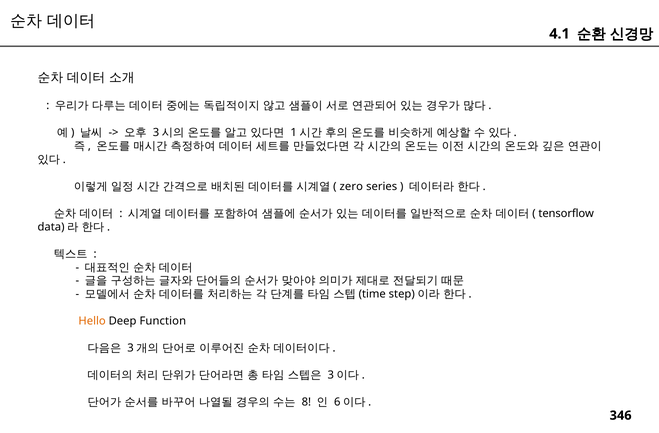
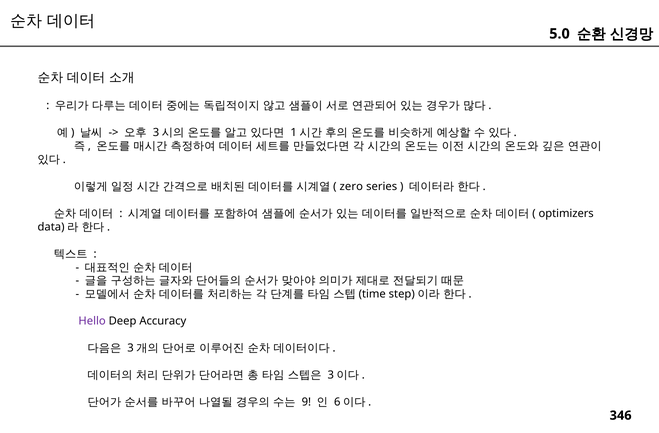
4.1: 4.1 -> 5.0 (560, 34)
tensorflow: tensorflow -> optimizers (566, 213)
Hello colour: orange -> purple (92, 321)
Function: Function -> Accuracy (163, 321)
8: 8 -> 9 (306, 402)
